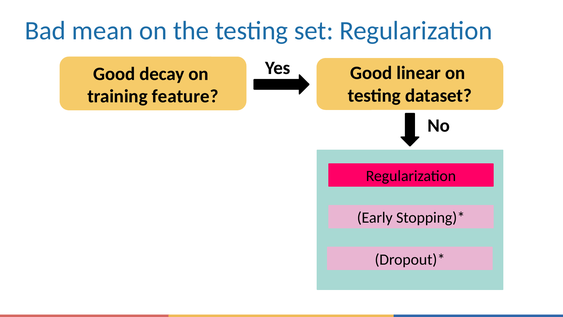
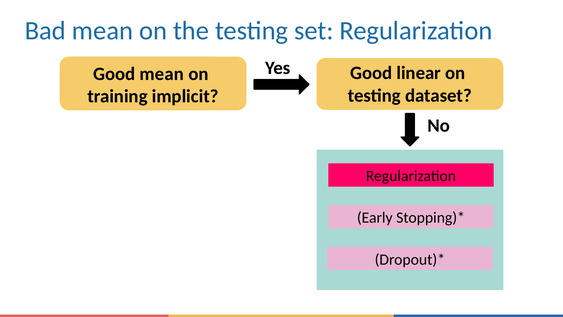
Good decay: decay -> mean (162, 74)
feature: feature -> implicit (185, 96)
